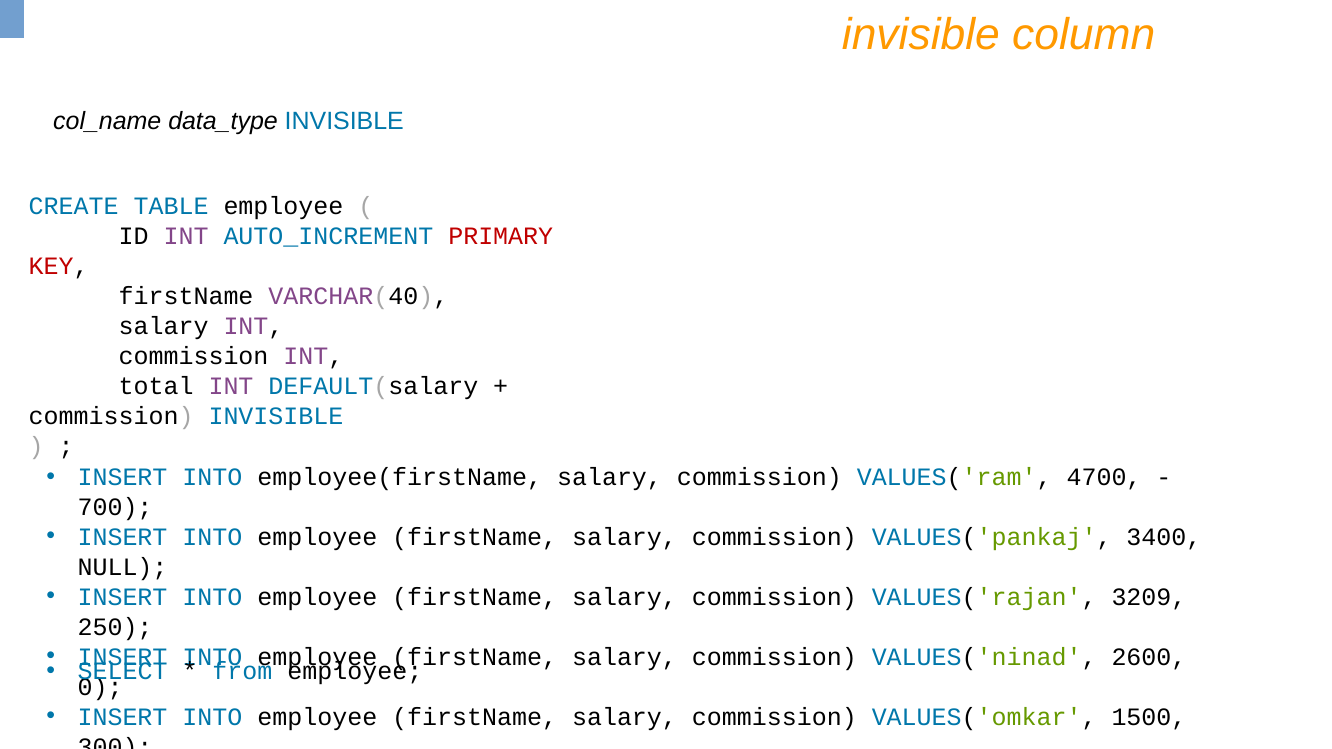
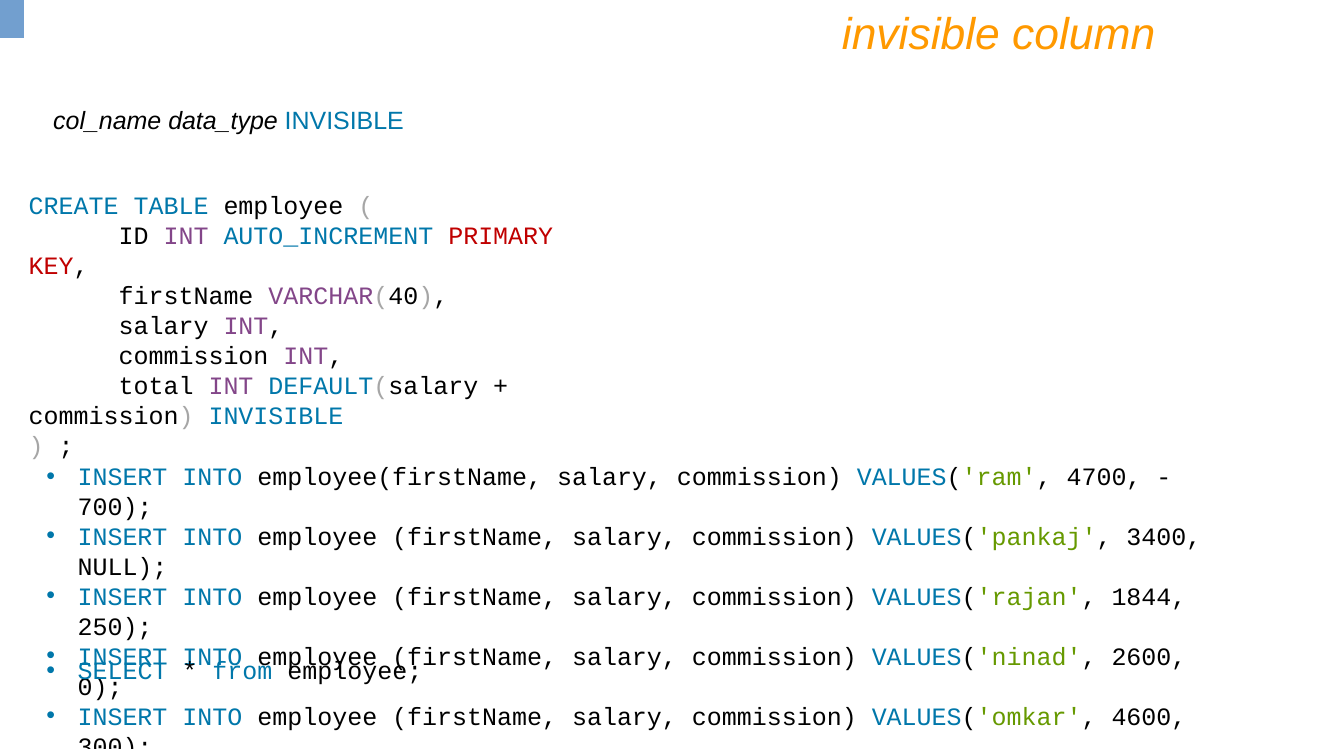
3209: 3209 -> 1844 (1149, 597)
1500: 1500 -> 4600 (1149, 717)
